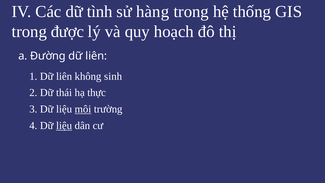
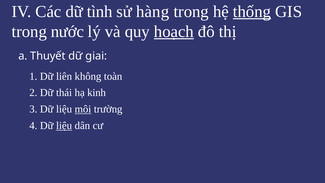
thống underline: none -> present (252, 12)
được: được -> nước (67, 32)
hoạch underline: none -> present (174, 32)
Đường: Đường -> Thuyết (48, 56)
liên: liên -> giai (96, 56)
sinh: sinh -> toàn (113, 76)
thực: thực -> kinh (97, 93)
